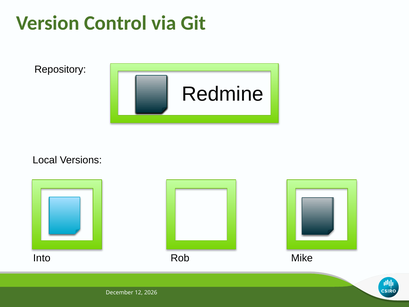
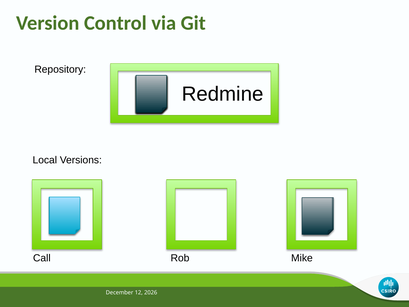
Into: Into -> Call (42, 258)
